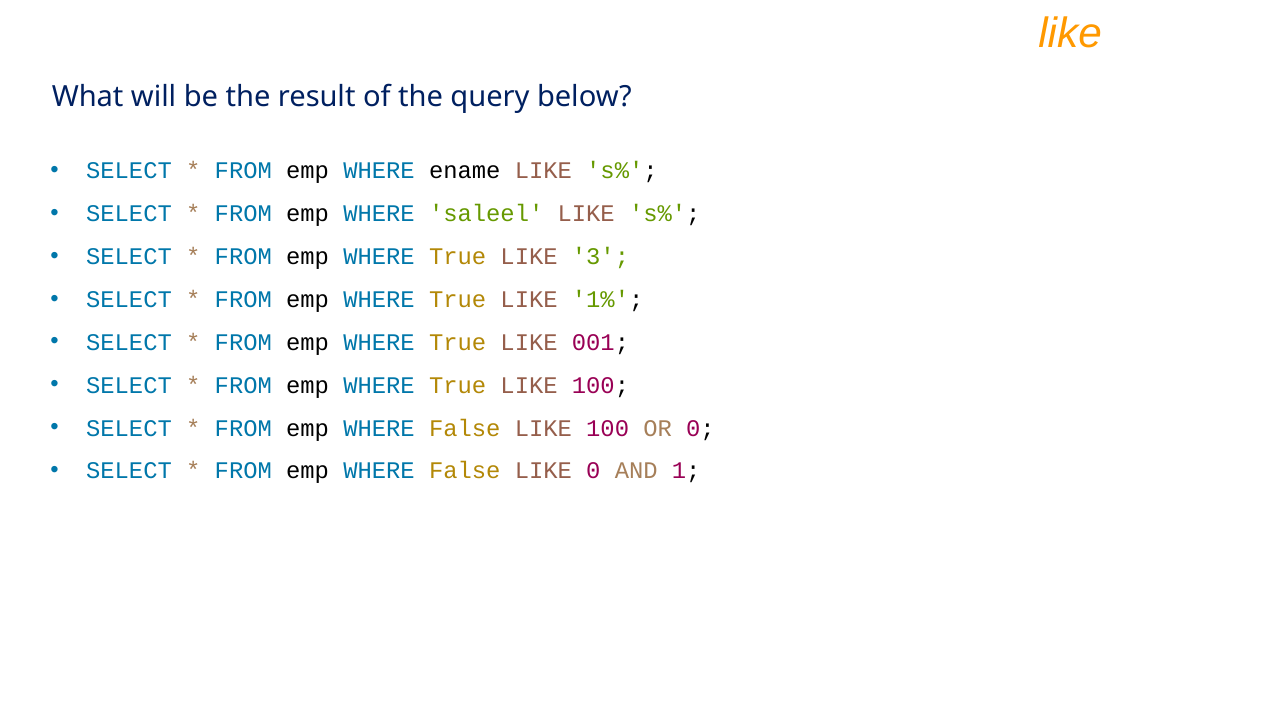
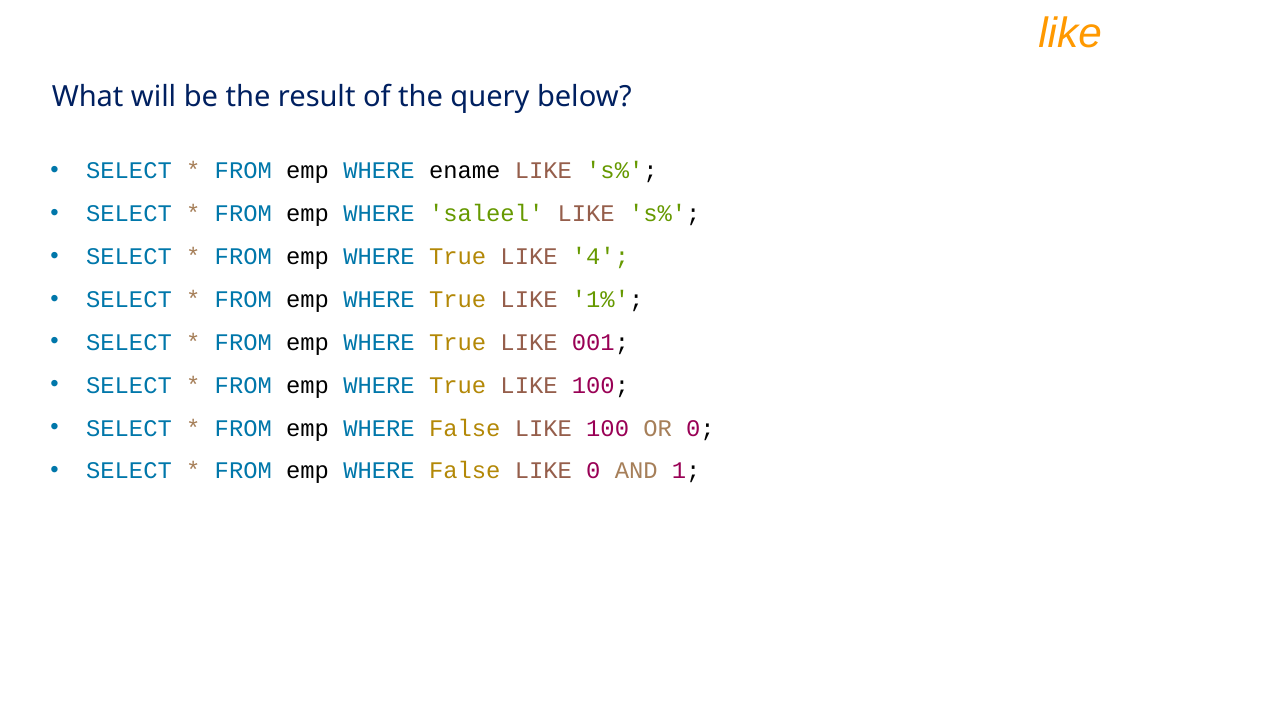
3: 3 -> 4 (600, 256)
